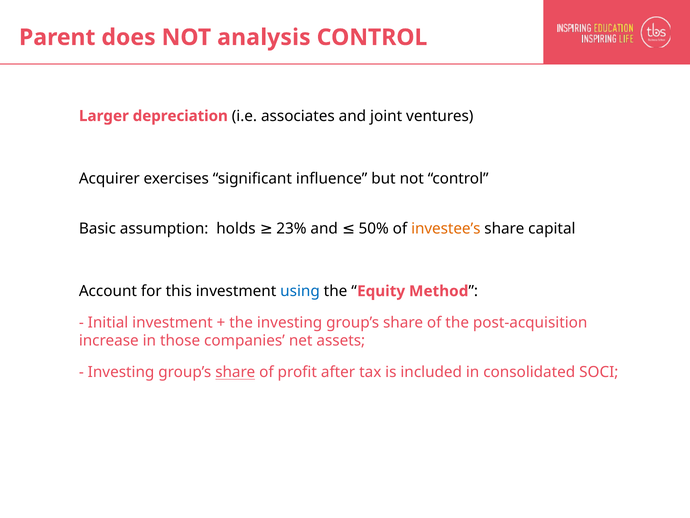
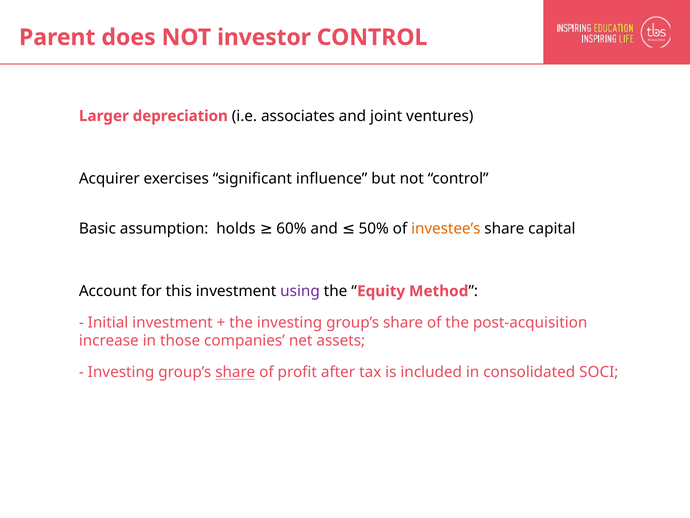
analysis: analysis -> investor (264, 37)
23%: 23% -> 60% (291, 228)
using colour: blue -> purple (300, 291)
